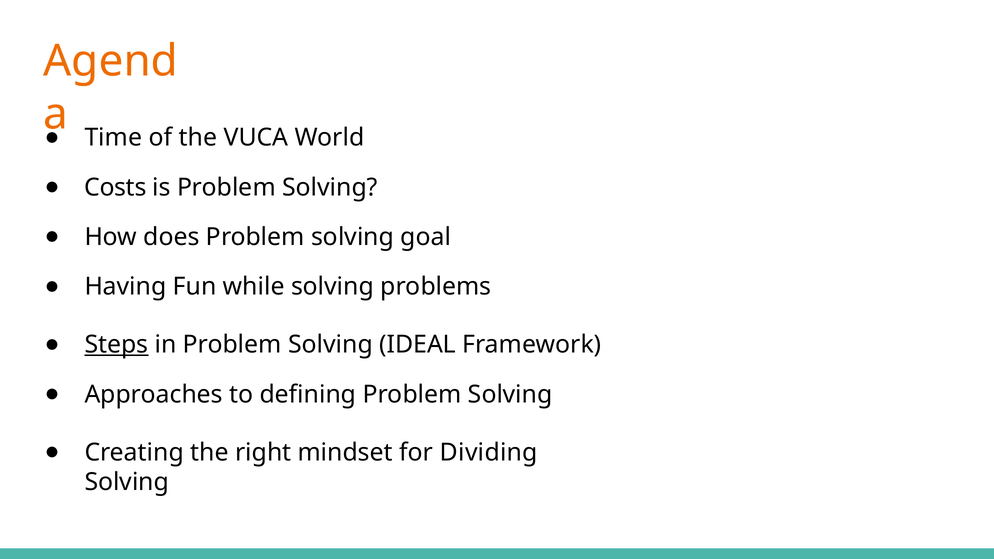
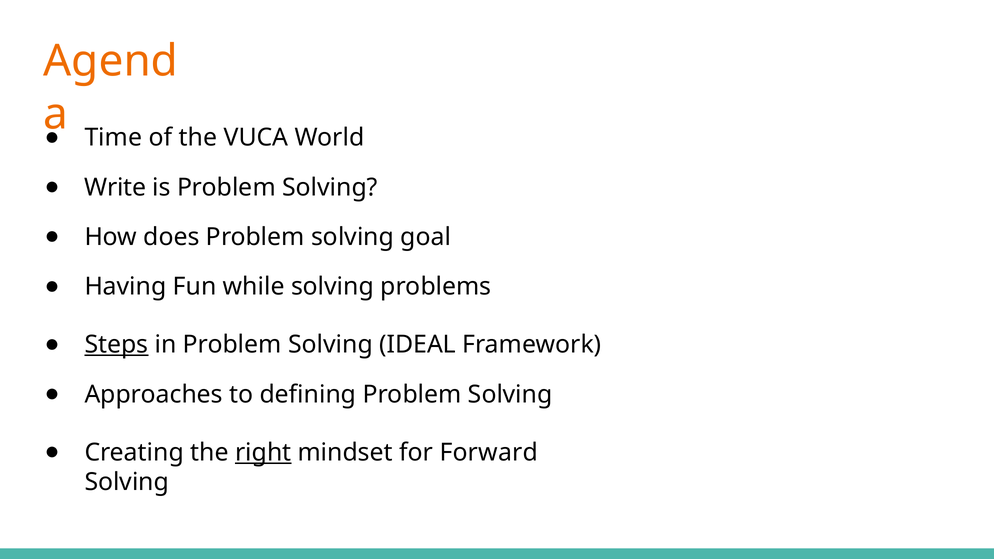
Costs: Costs -> Write (115, 187)
right underline: none -> present (263, 452)
Dividing: Dividing -> Forward (489, 452)
